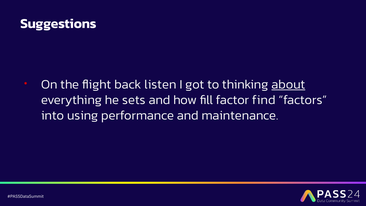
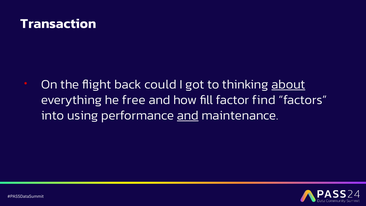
Suggestions: Suggestions -> Transaction (58, 23)
listen: listen -> could (160, 84)
sets: sets -> free (134, 100)
and underline: none -> present (188, 115)
